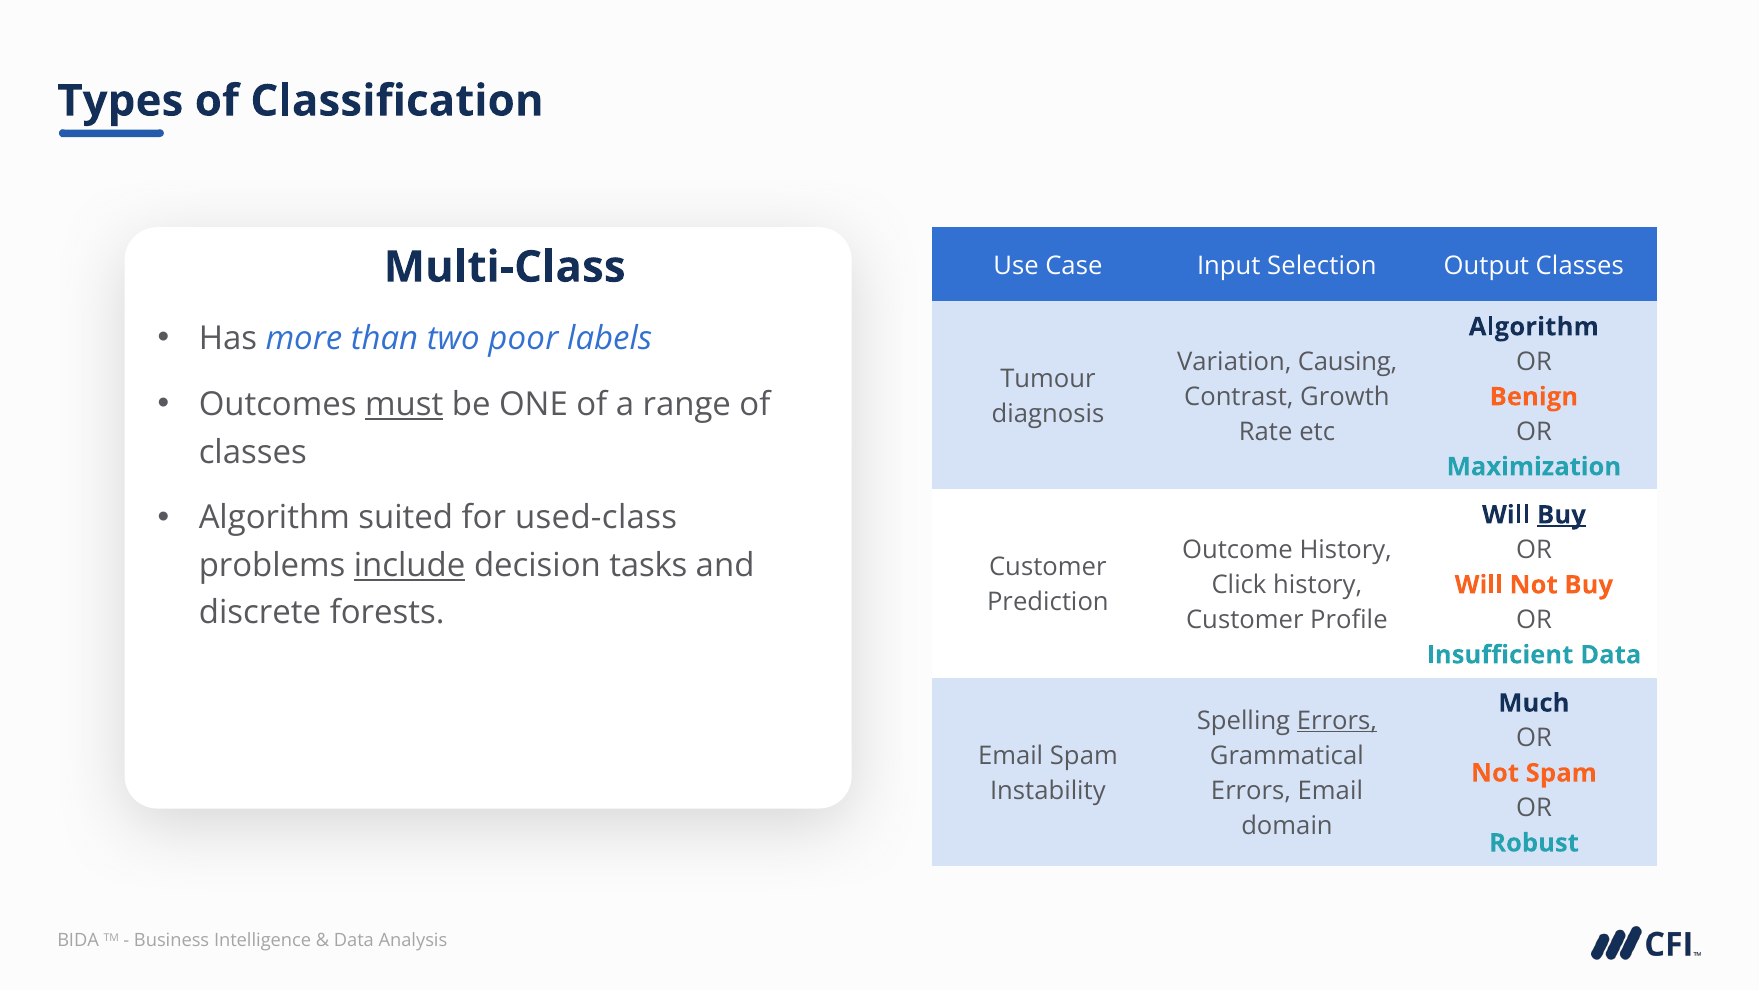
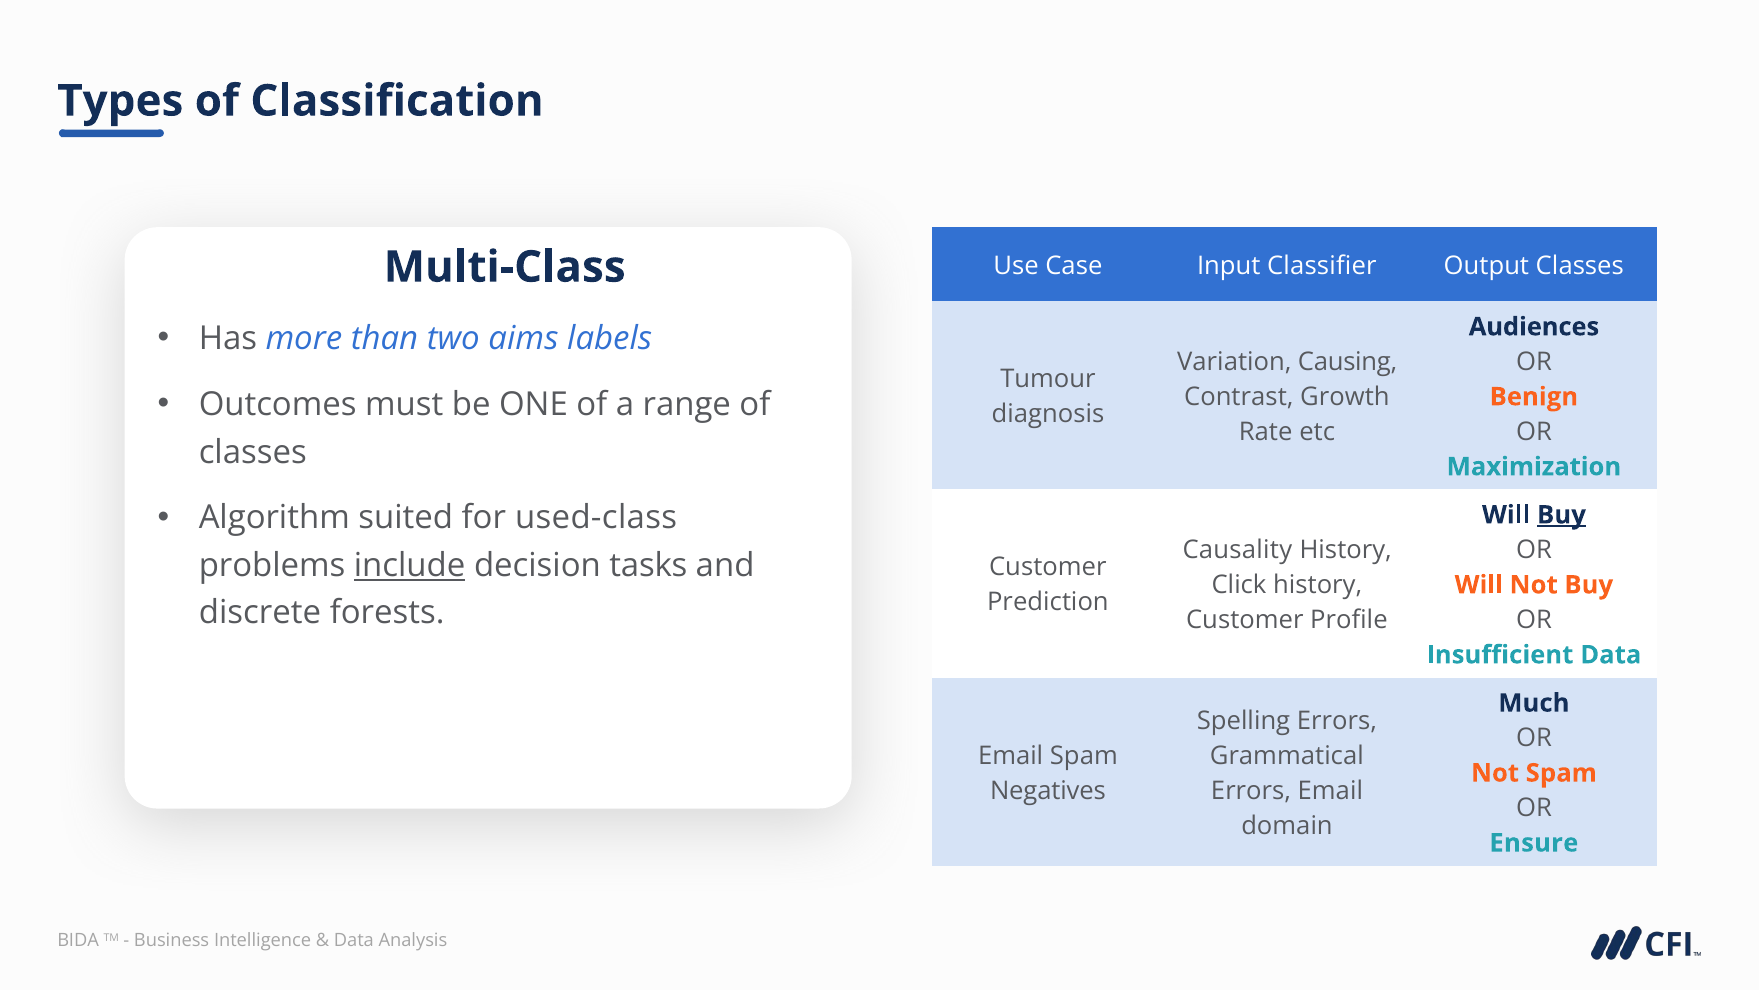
Selection: Selection -> Classifier (1322, 266)
Algorithm: Algorithm -> Audiences (1534, 327)
poor: poor -> aims (523, 339)
must underline: present -> none (404, 404)
Outcome: Outcome -> Causality (1237, 550)
Errors underline: present -> none (1337, 720)
Instability: Instability -> Negatives (1048, 790)
Robust: Robust -> Ensure (1534, 843)
